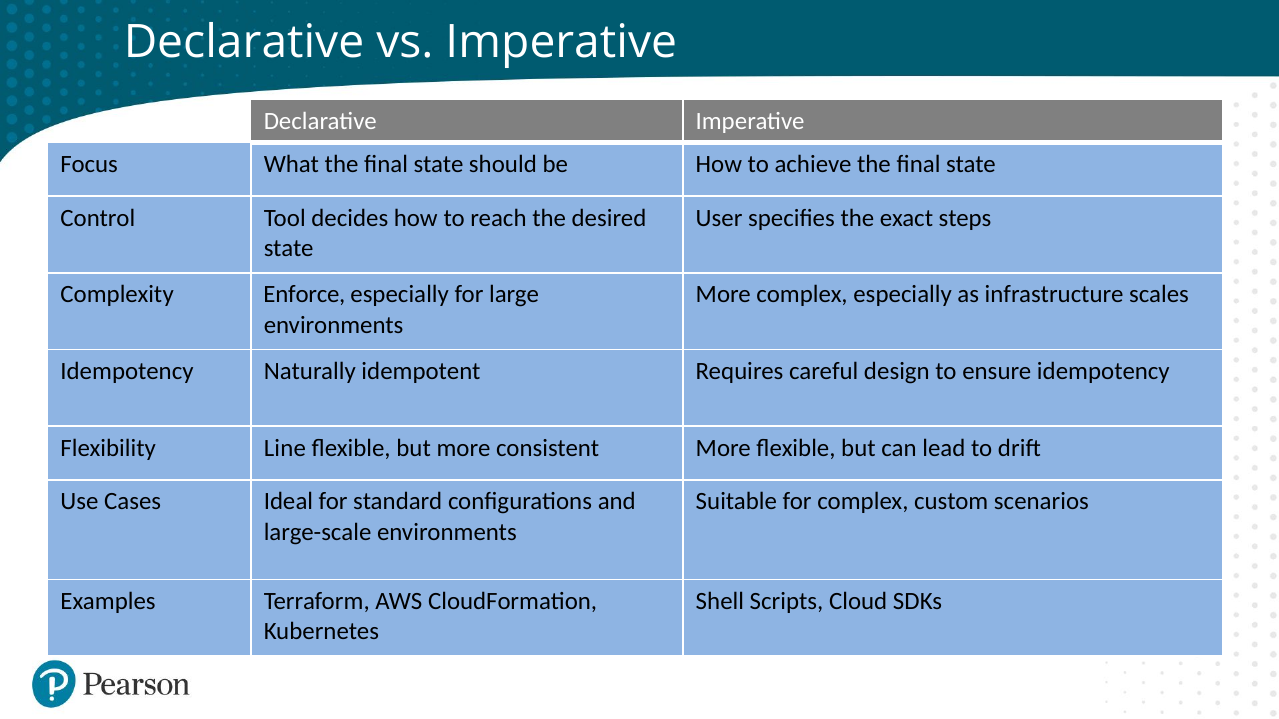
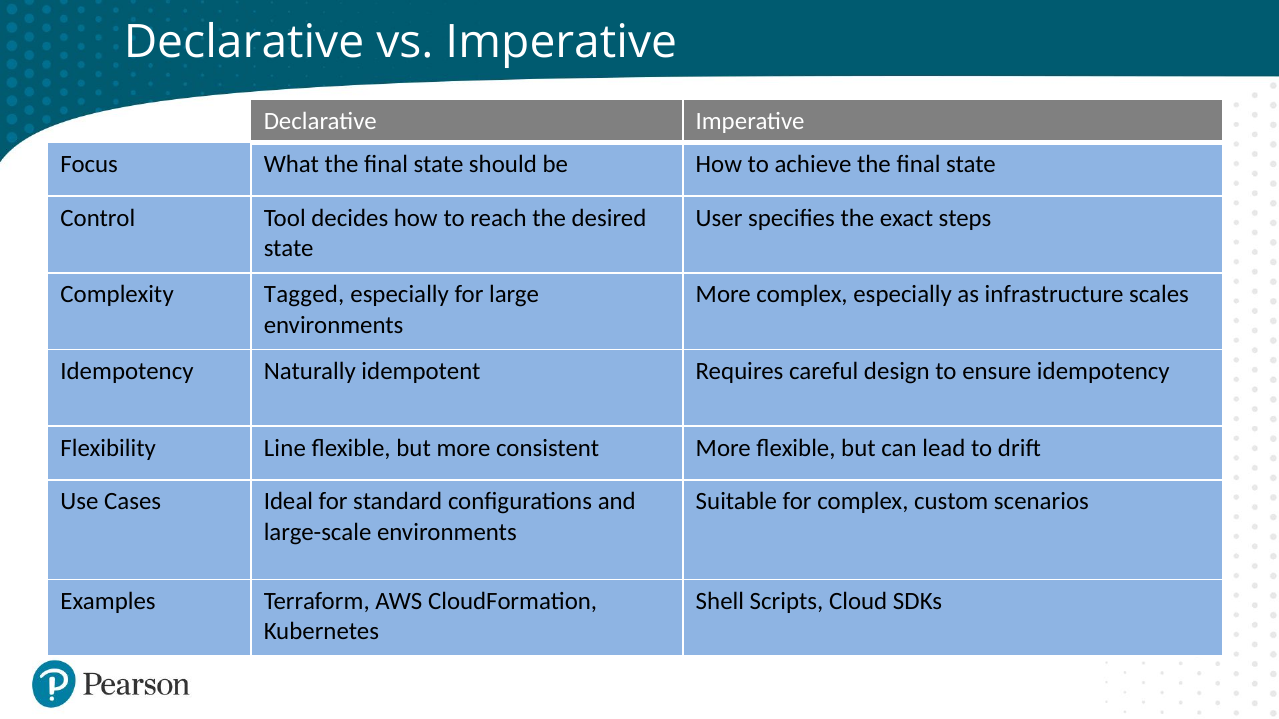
Enforce: Enforce -> Tagged (304, 295)
